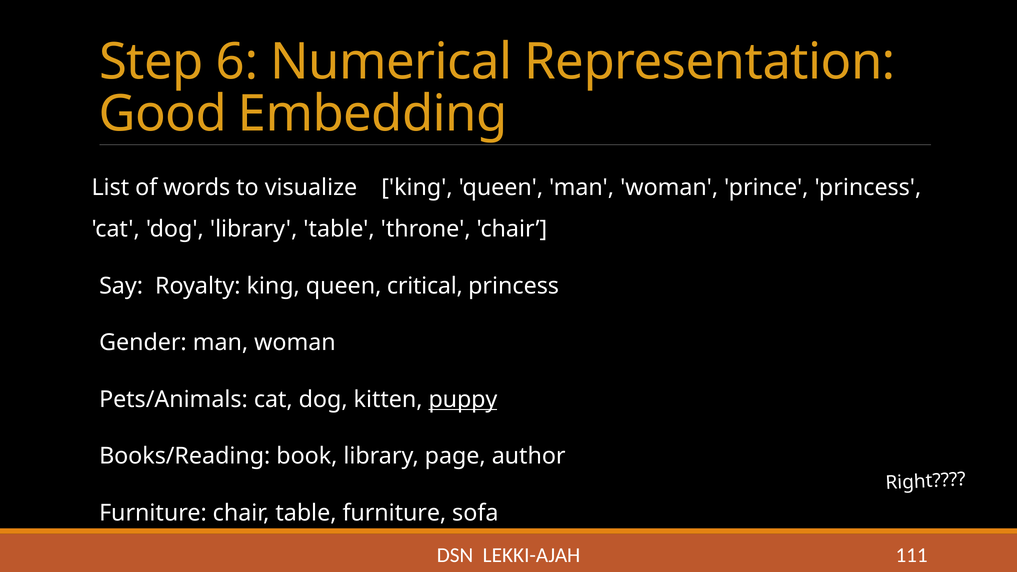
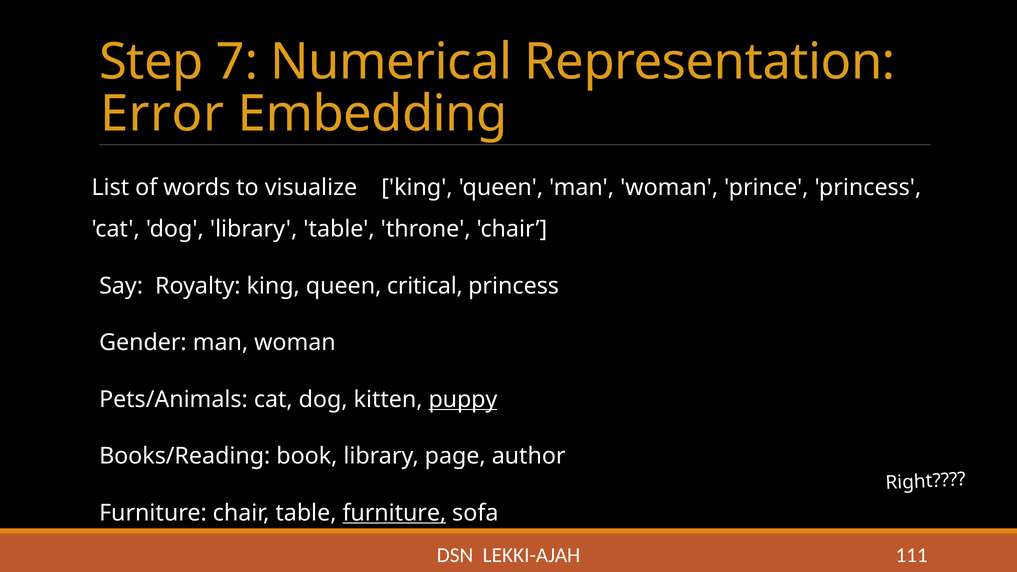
6: 6 -> 7 (237, 62)
Good: Good -> Error (162, 114)
furniture underline: none -> present (394, 513)
